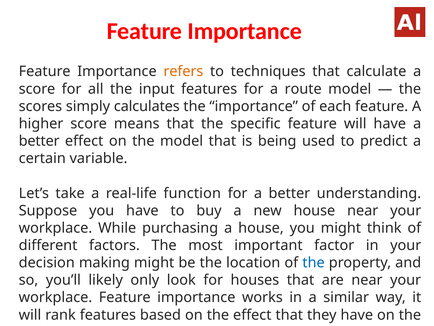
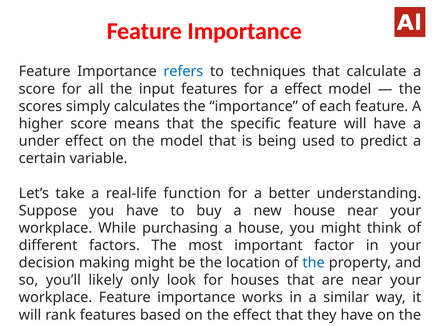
refers colour: orange -> blue (183, 71)
a route: route -> effect (303, 89)
better: better -> under (39, 141)
